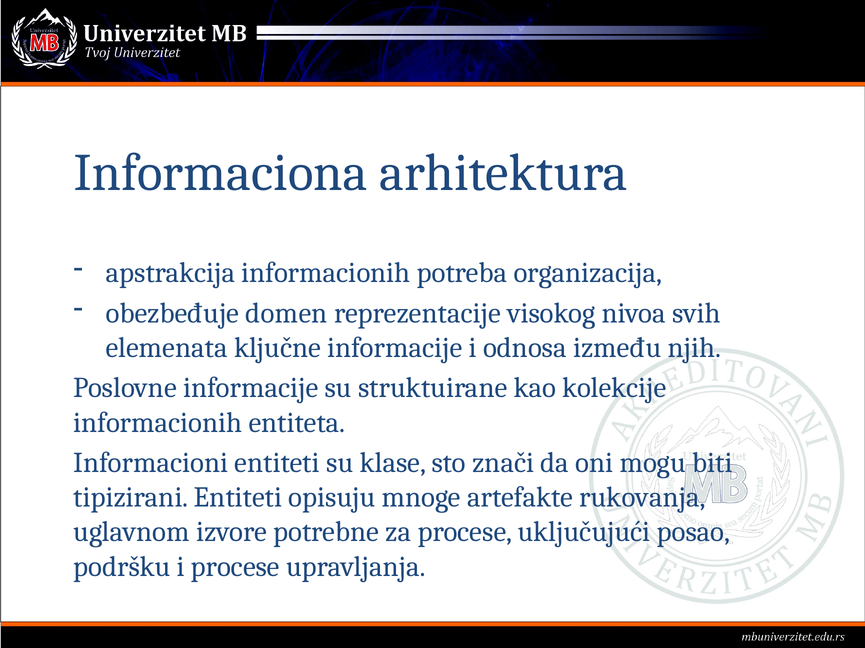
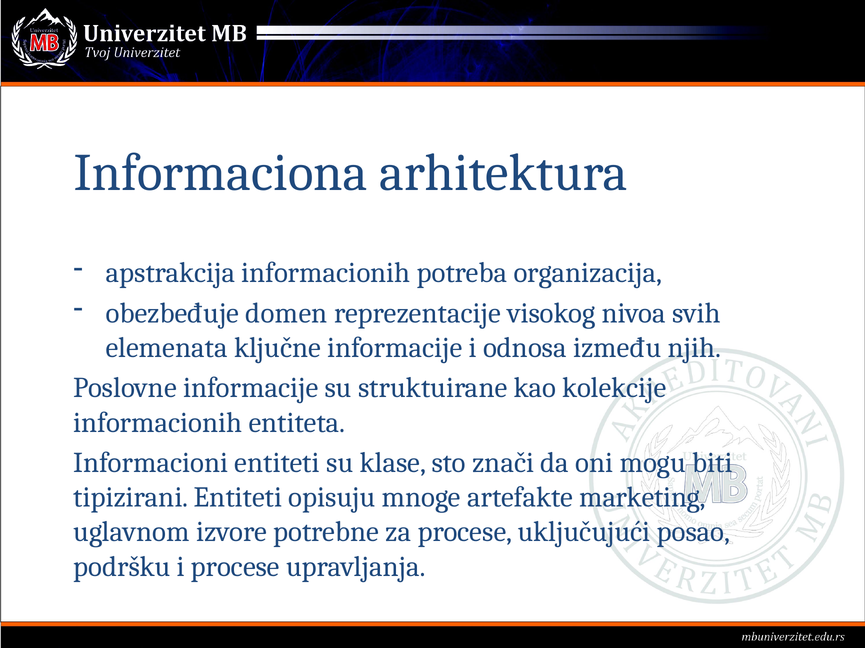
rukovanja: rukovanja -> marketing (643, 498)
